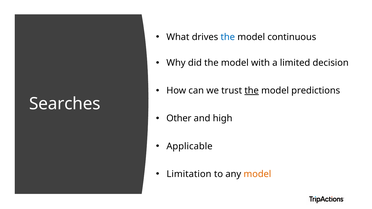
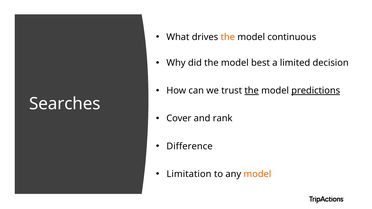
the colour: blue -> orange (228, 37)
with: with -> best (260, 63)
predictions underline: none -> present (316, 91)
Other: Other -> Cover (179, 119)
high: high -> rank (223, 119)
Applicable: Applicable -> Difference (189, 146)
